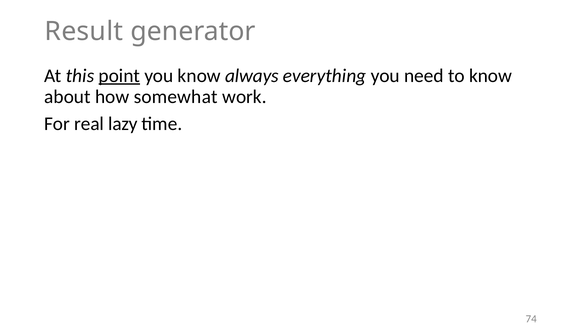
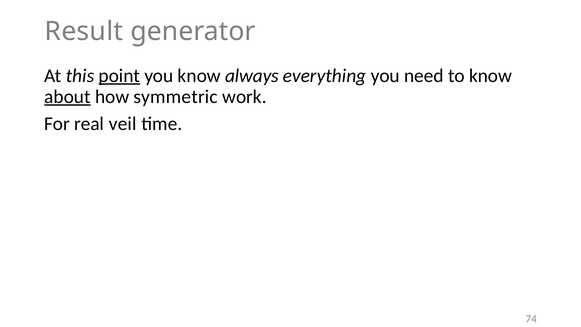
about underline: none -> present (67, 97)
somewhat: somewhat -> symmetric (176, 97)
lazy: lazy -> veil (123, 124)
